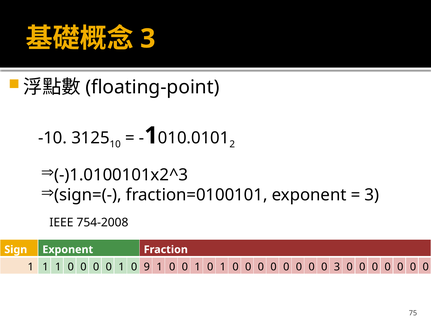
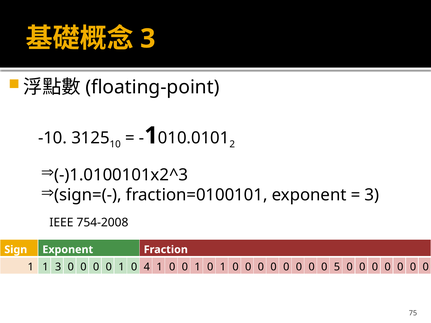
1 1 1: 1 -> 3 (58, 267)
9: 9 -> 4 (147, 267)
0 3: 3 -> 5 (337, 267)
